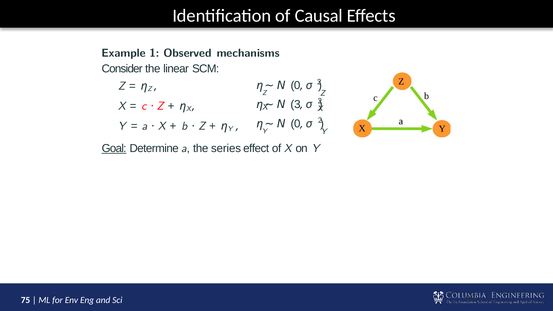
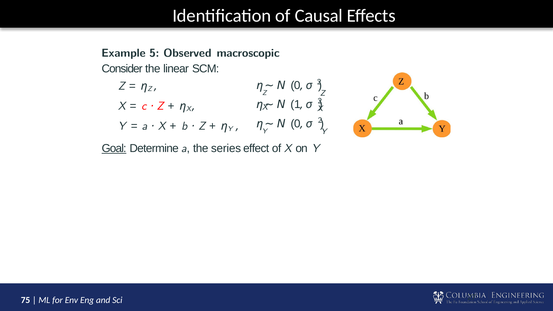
1: 1 -> 5 (155, 53)
mechanisms: mechanisms -> macroscopic (248, 53)
3: 3 -> 1 (296, 105)
